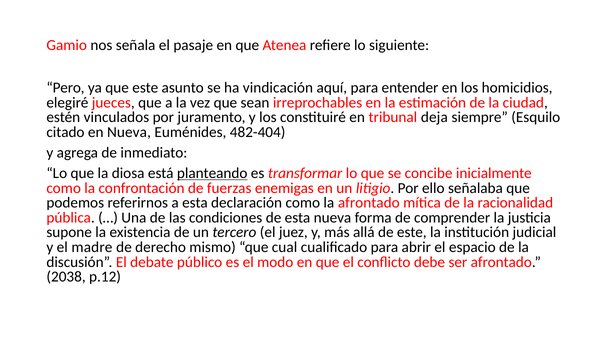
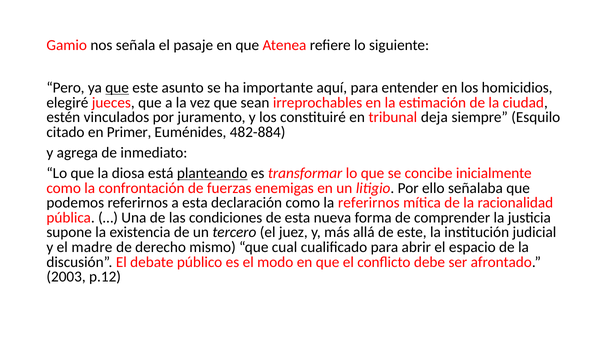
que underline: none -> present (117, 88)
vindicación: vindicación -> importante (278, 88)
en Nueva: Nueva -> Primer (129, 132)
482-404: 482-404 -> 482-884 (258, 132)
la afrontado: afrontado -> referirnos (369, 203)
2038: 2038 -> 2003 (66, 277)
